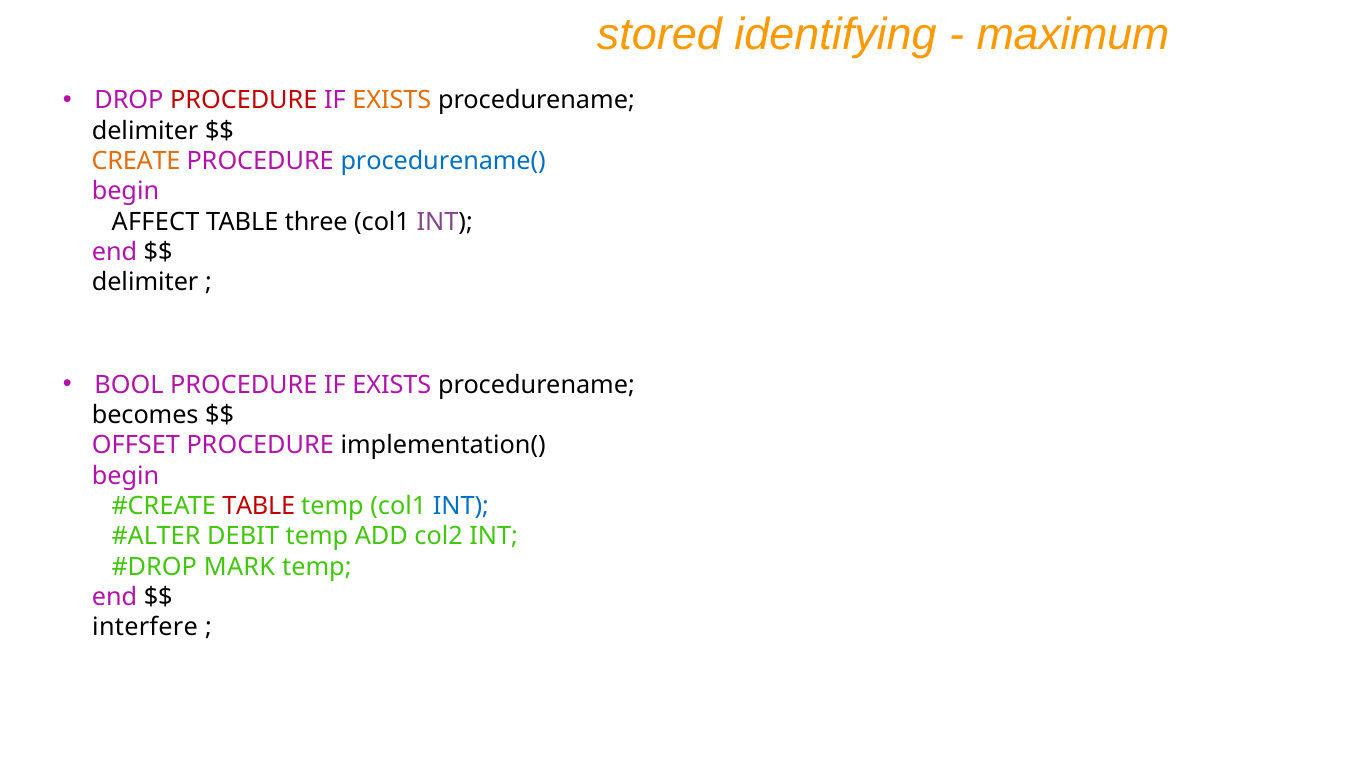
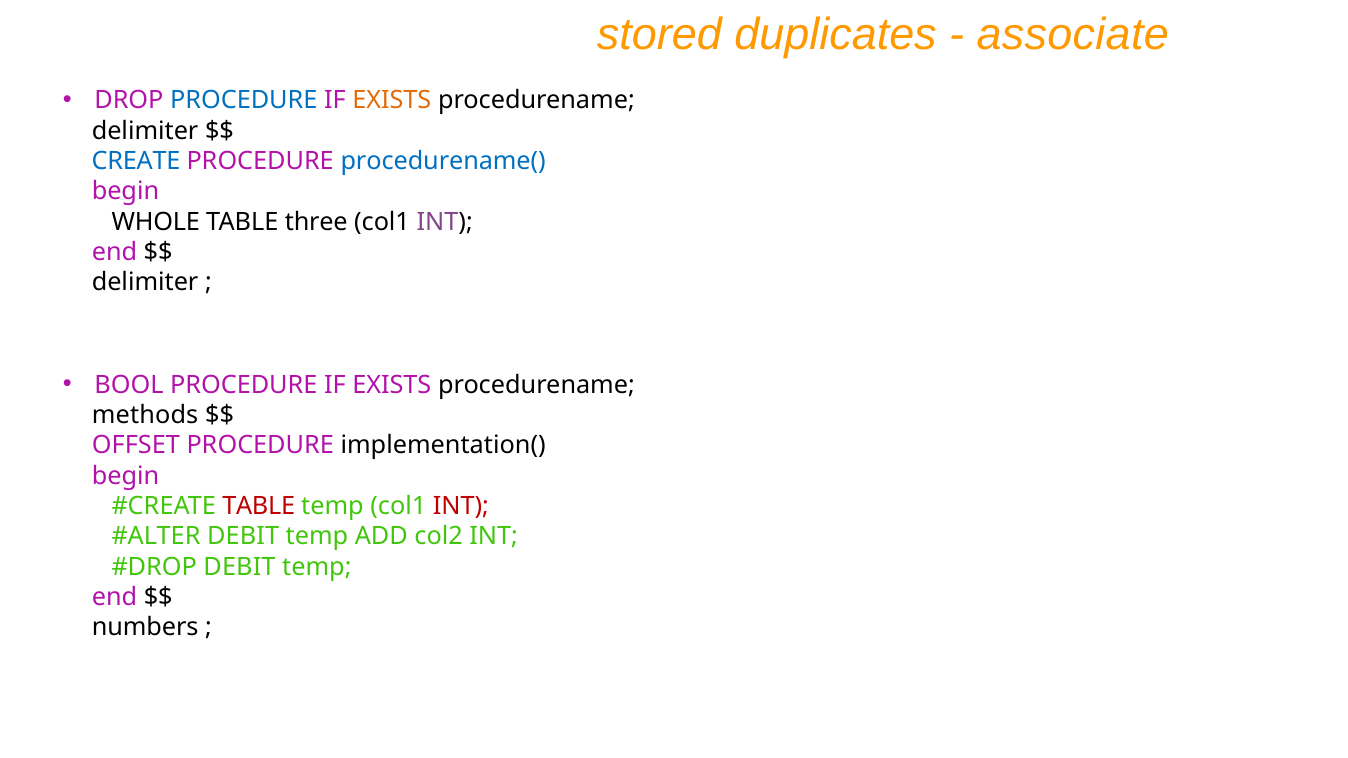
identifying: identifying -> duplicates (836, 35)
maximum: maximum -> associate (1073, 35)
PROCEDURE colour: red -> blue (244, 101)
CREATE colour: orange -> blue (136, 161)
AFFECT: AFFECT -> WHOLE (156, 222)
becomes: becomes -> methods (145, 415)
INT colour: blue -> red (461, 506)
MARK: MARK -> DEBIT (240, 567)
interfere: interfere -> numbers (145, 628)
